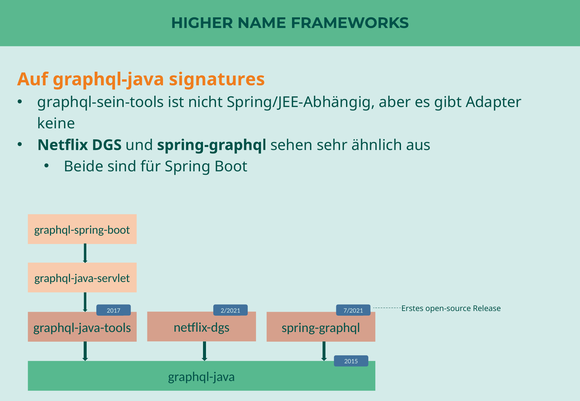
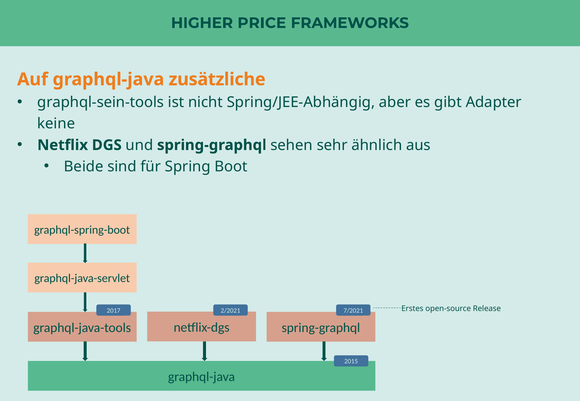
NAME: NAME -> PRICE (262, 23)
signatures: signatures -> zusätzliche (217, 79)
